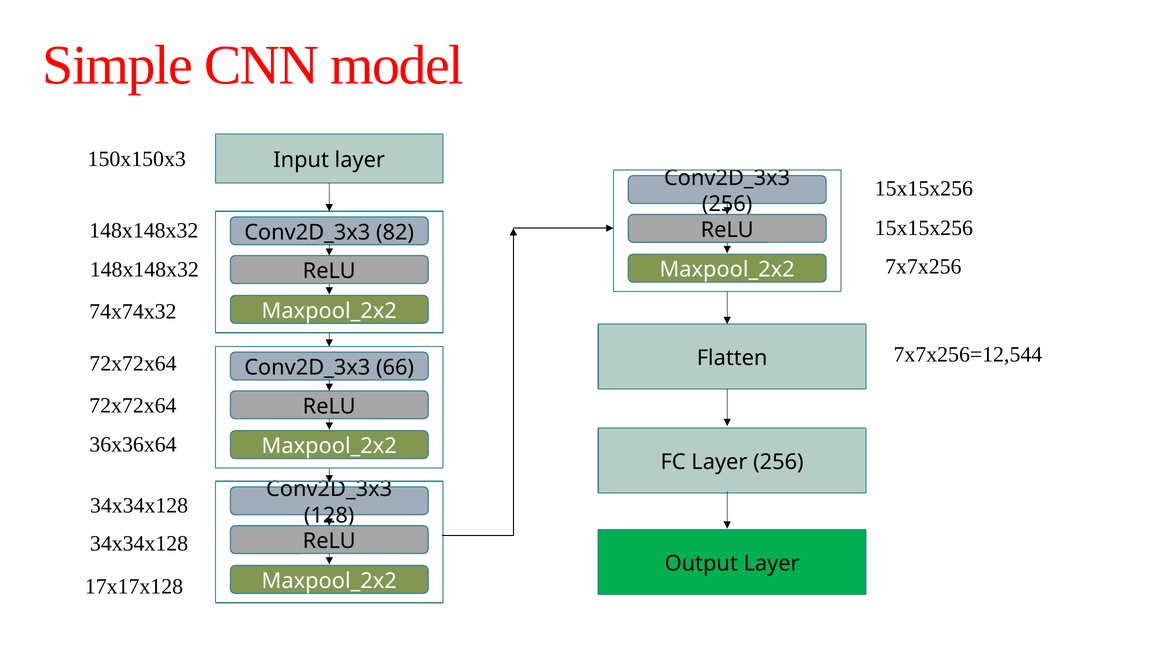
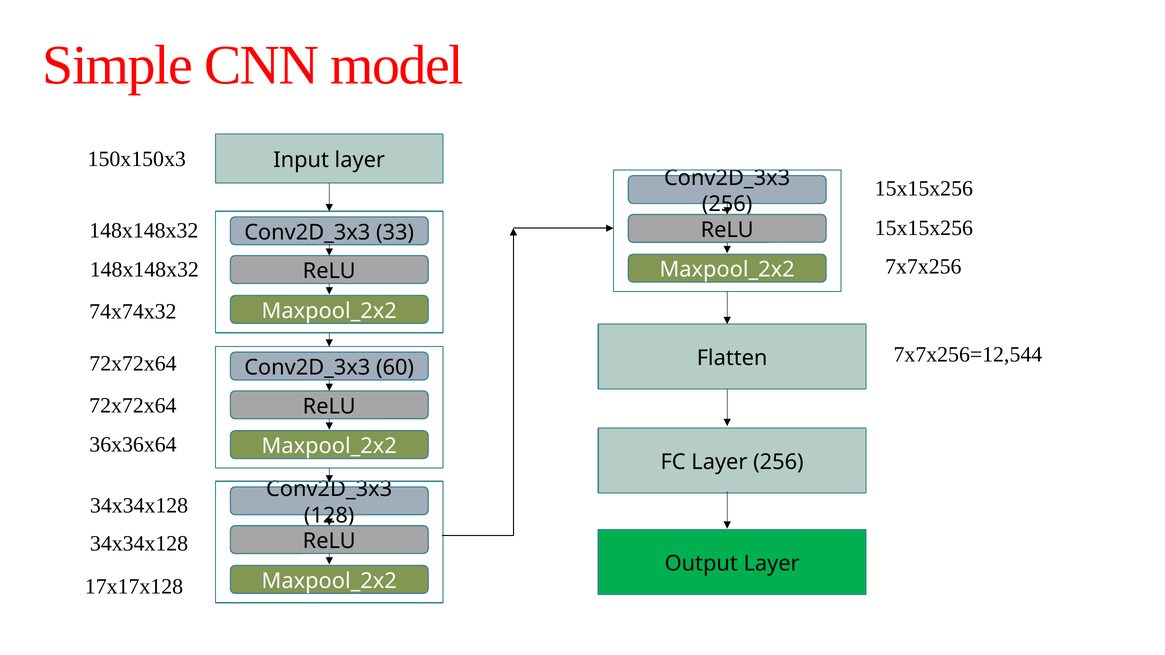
82: 82 -> 33 (395, 232)
66: 66 -> 60 (395, 368)
